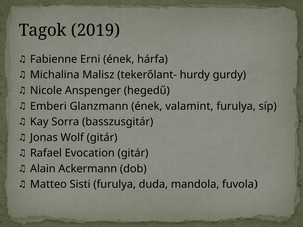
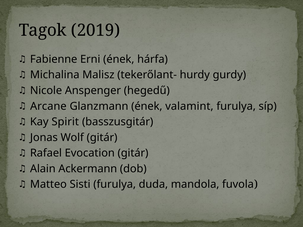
Emberi: Emberi -> Arcane (48, 106)
Sorra: Sorra -> Spirit (65, 122)
